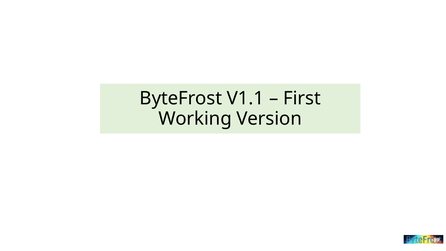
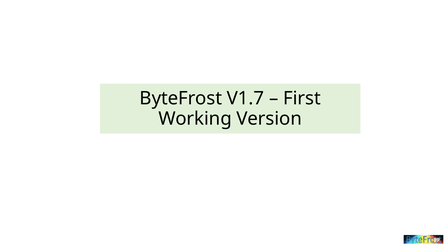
V1.1: V1.1 -> V1.7 (246, 98)
